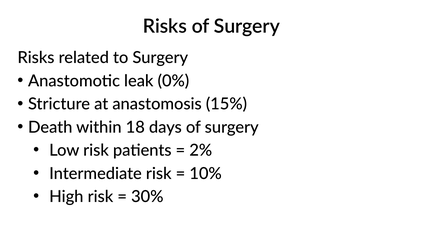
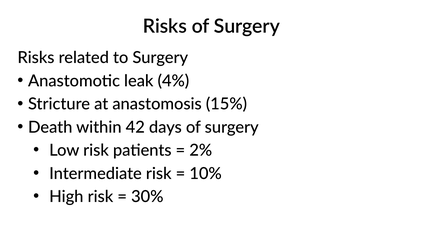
0%: 0% -> 4% (173, 81)
18: 18 -> 42 (135, 127)
